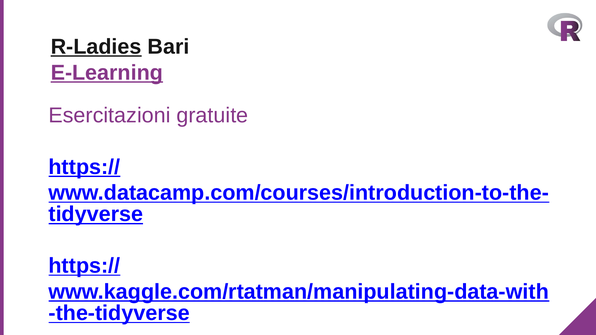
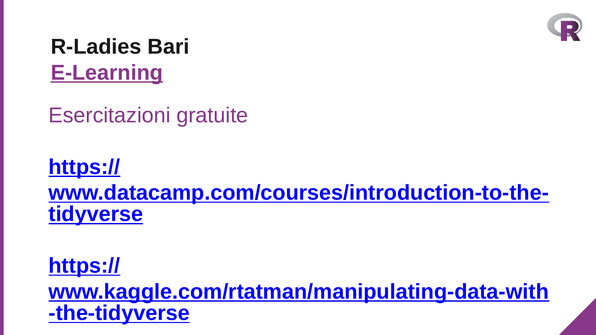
R-Ladies underline: present -> none (96, 47)
